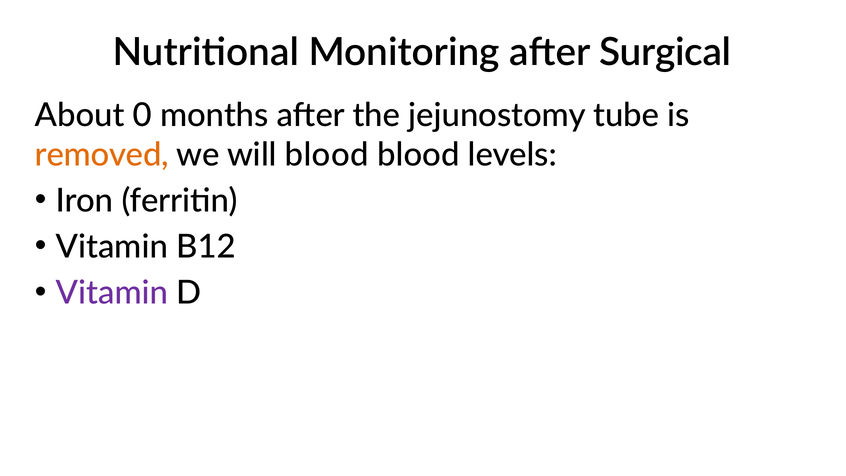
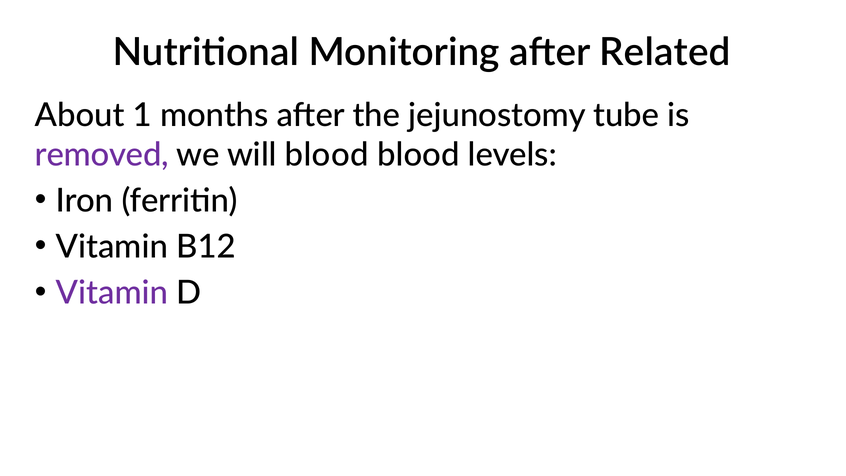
Surgical: Surgical -> Related (665, 52)
0: 0 -> 1 (142, 115)
removed colour: orange -> purple (102, 155)
